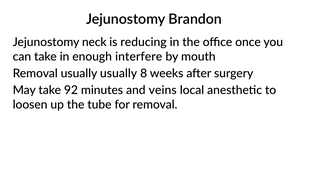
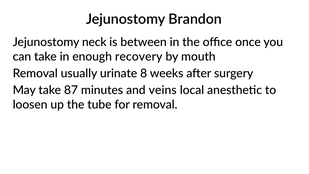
reducing: reducing -> between (144, 42)
interfere: interfere -> recovery (139, 56)
usually usually: usually -> urinate (119, 73)
92: 92 -> 87 (71, 90)
